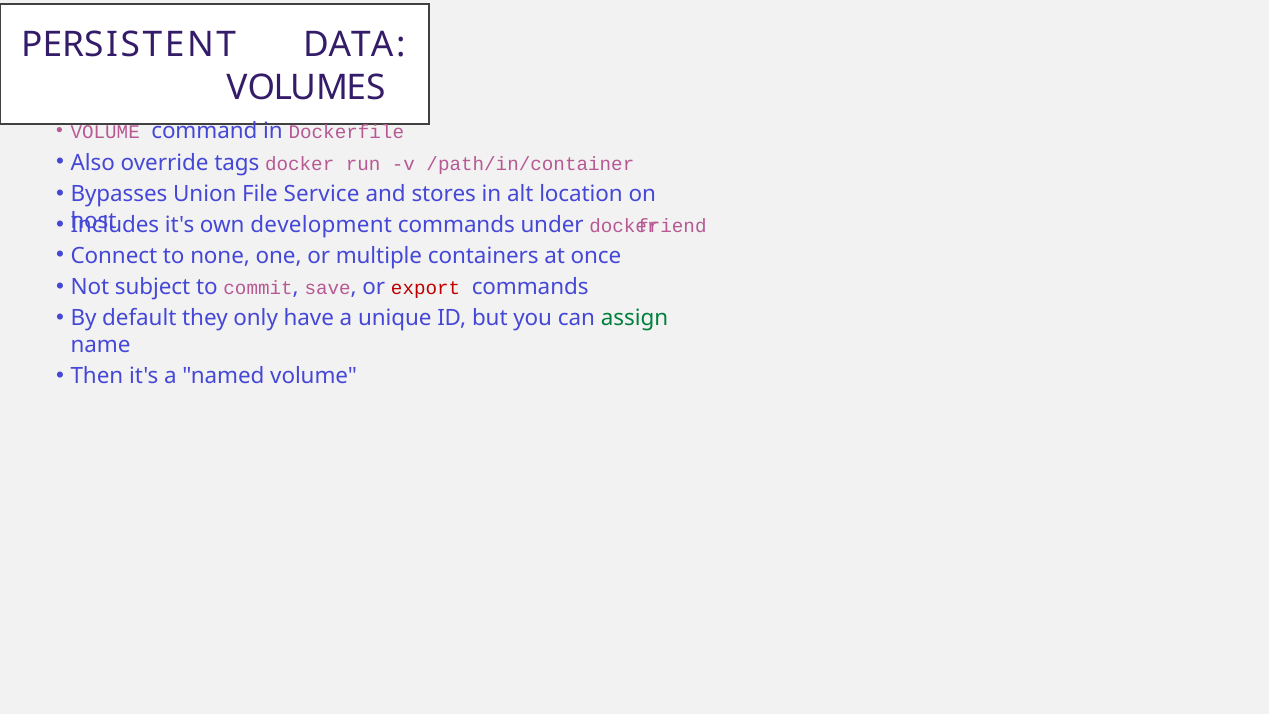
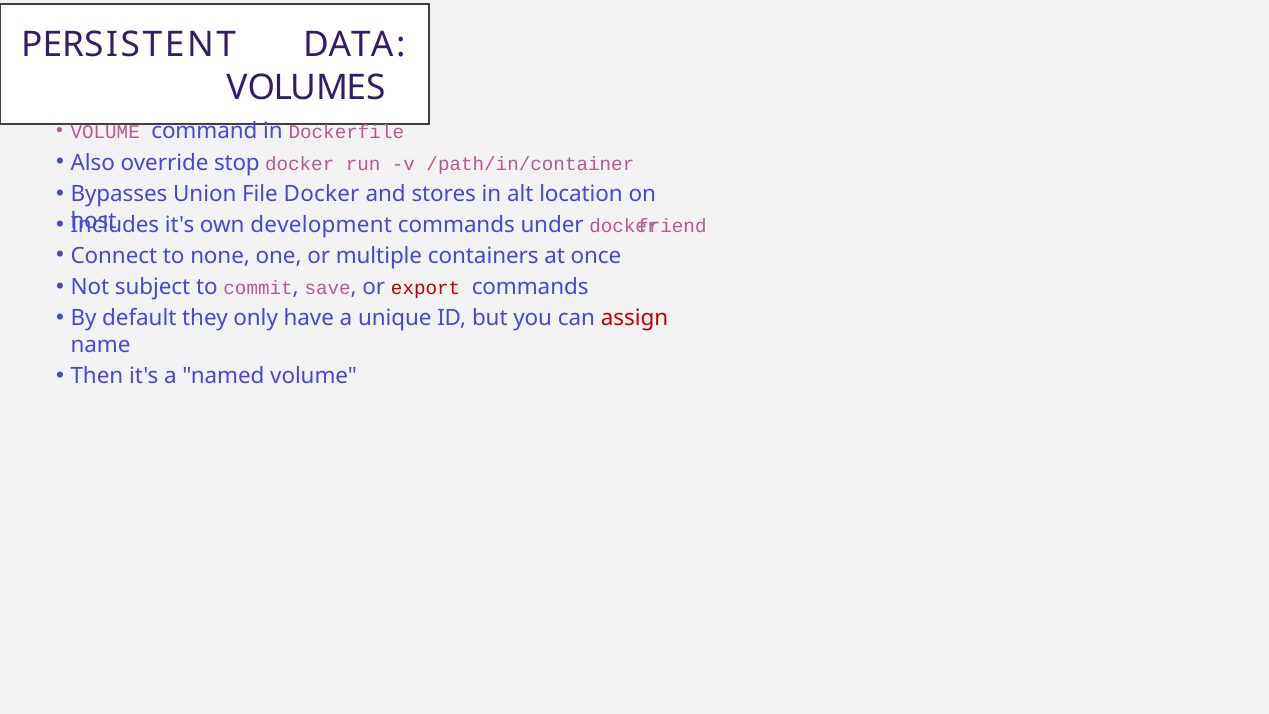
tags: tags -> stop (237, 163)
File Service: Service -> Docker (322, 194)
assign colour: green -> red (635, 318)
